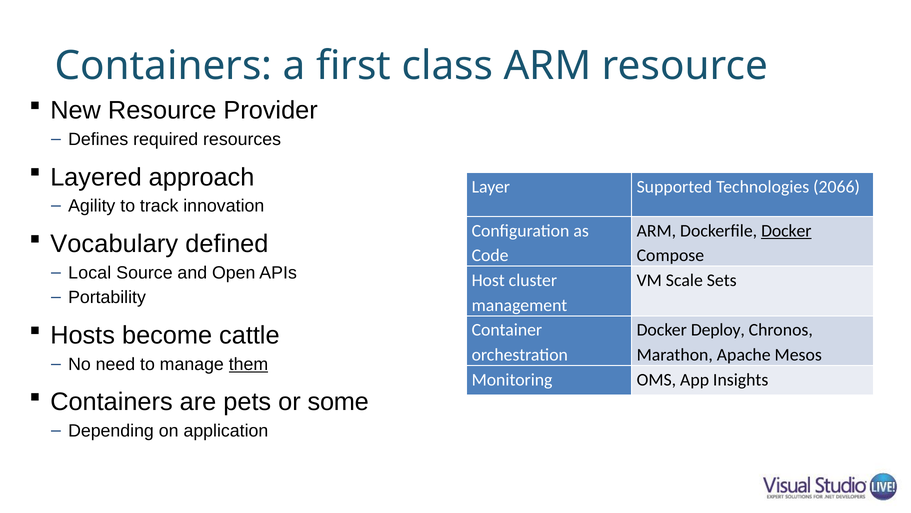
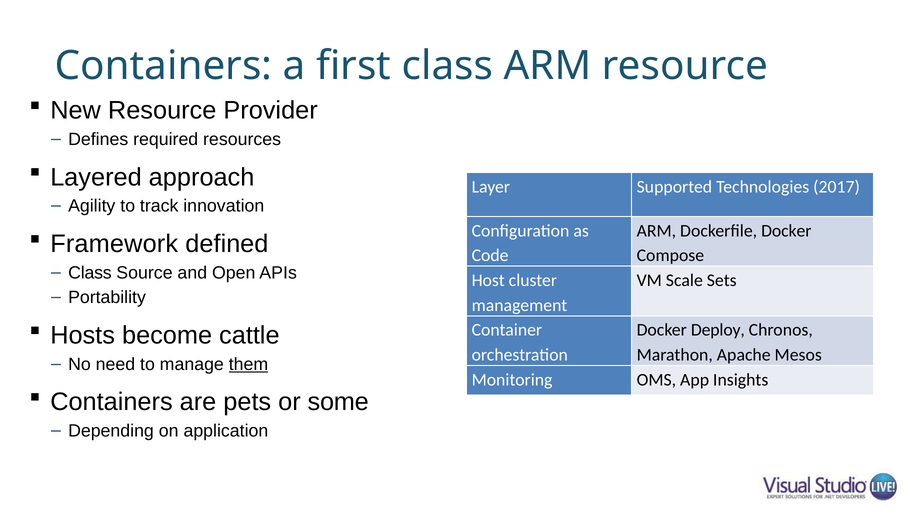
2066: 2066 -> 2017 (837, 187)
Docker underline: present -> none (786, 231)
Vocabulary: Vocabulary -> Framework (114, 244)
Local: Local -> Class (90, 272)
